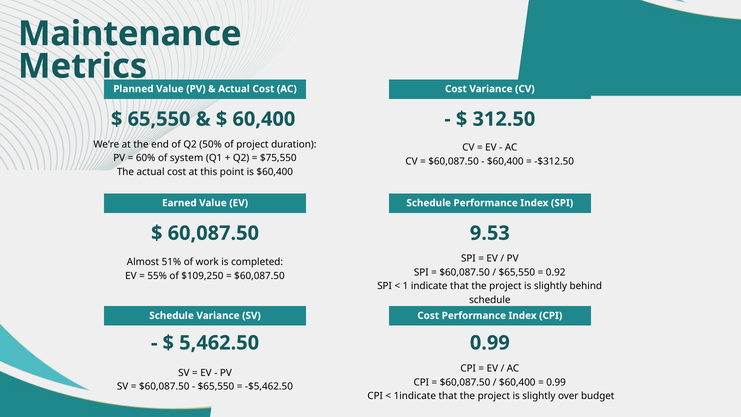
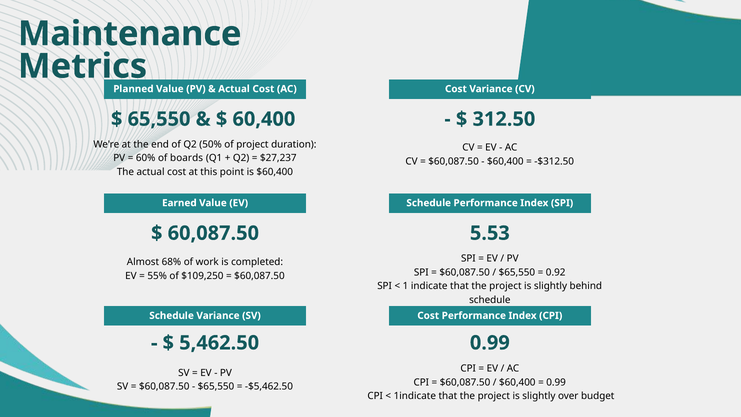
system: system -> boards (187, 158)
$75,550: $75,550 -> $27,237 (278, 158)
9.53: 9.53 -> 5.53 (490, 233)
51%: 51% -> 68% (171, 262)
